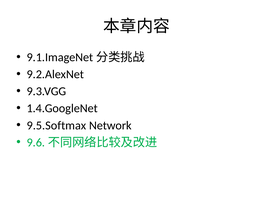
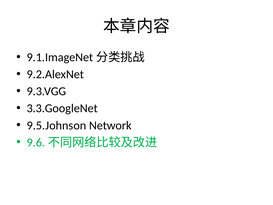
1.4.GoogleNet: 1.4.GoogleNet -> 3.3.GoogleNet (62, 108)
9.5.Softmax: 9.5.Softmax -> 9.5.Johnson (56, 125)
